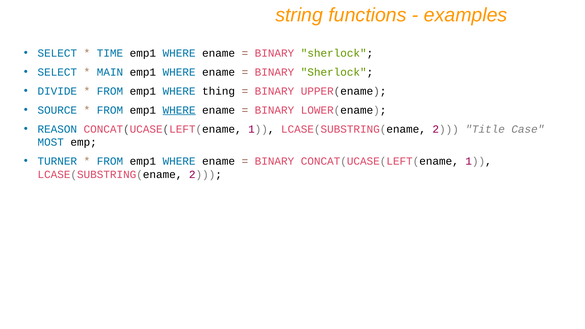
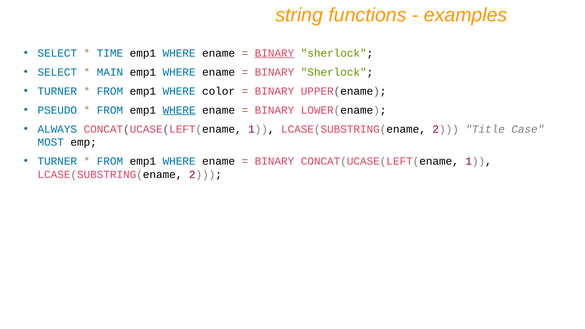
BINARY underline: none -> present (274, 53)
DIVIDE: DIVIDE -> TURNER (57, 91)
thing: thing -> color (219, 91)
SOURCE: SOURCE -> PSEUDO (57, 110)
REASON: REASON -> ALWAYS (57, 129)
